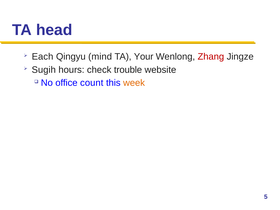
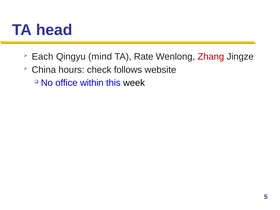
Your: Your -> Rate (144, 57)
Sugih: Sugih -> China (44, 70)
trouble: trouble -> follows (128, 70)
count: count -> within (92, 83)
week colour: orange -> black (134, 83)
